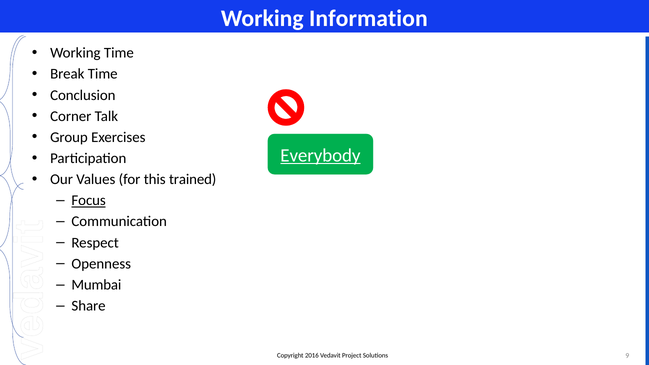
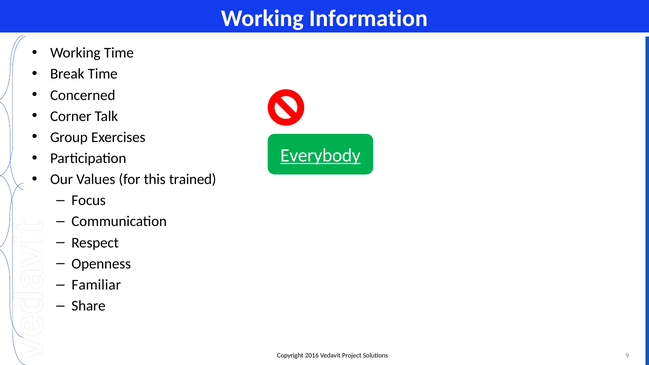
Conclusion: Conclusion -> Concerned (83, 95)
Focus underline: present -> none (89, 201)
Mumbai: Mumbai -> Familiar (96, 285)
